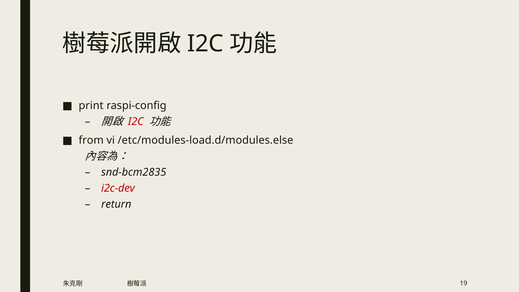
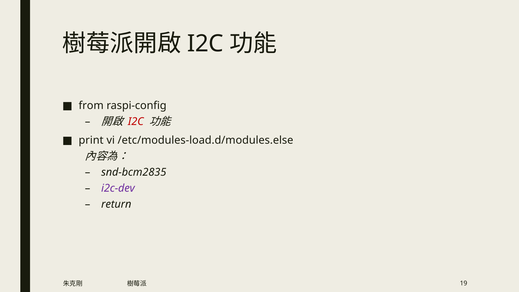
print: print -> from (91, 105)
from: from -> print (91, 140)
i2c-dev colour: red -> purple (118, 188)
